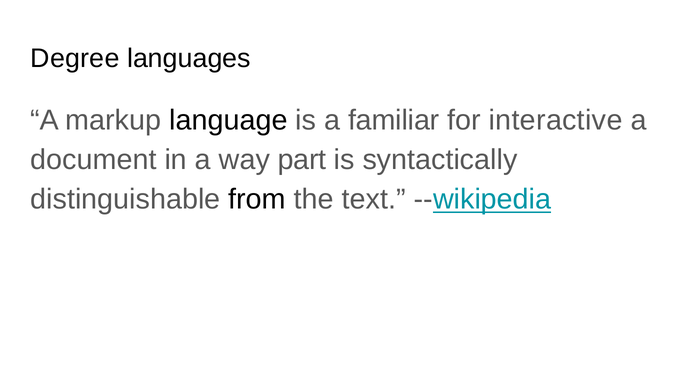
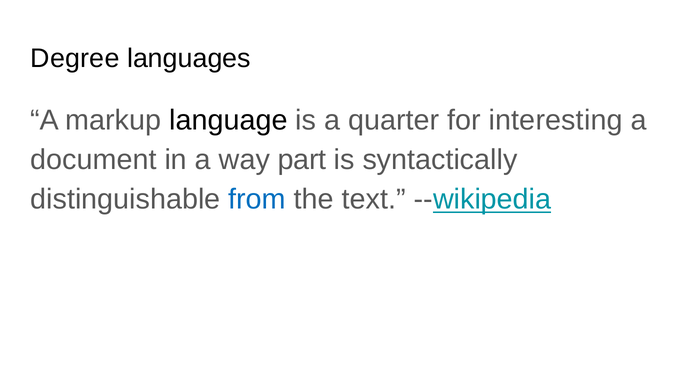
familiar: familiar -> quarter (394, 120)
interactive: interactive -> interesting (556, 120)
from colour: black -> blue (257, 200)
